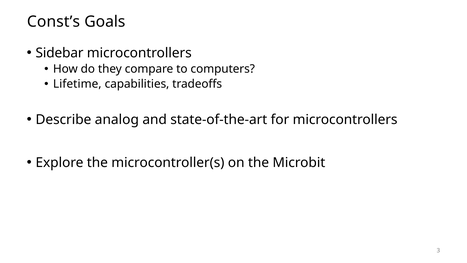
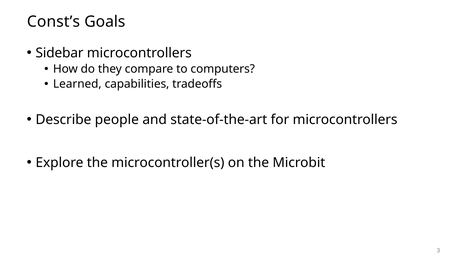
Lifetime: Lifetime -> Learned (77, 84)
analog: analog -> people (117, 119)
